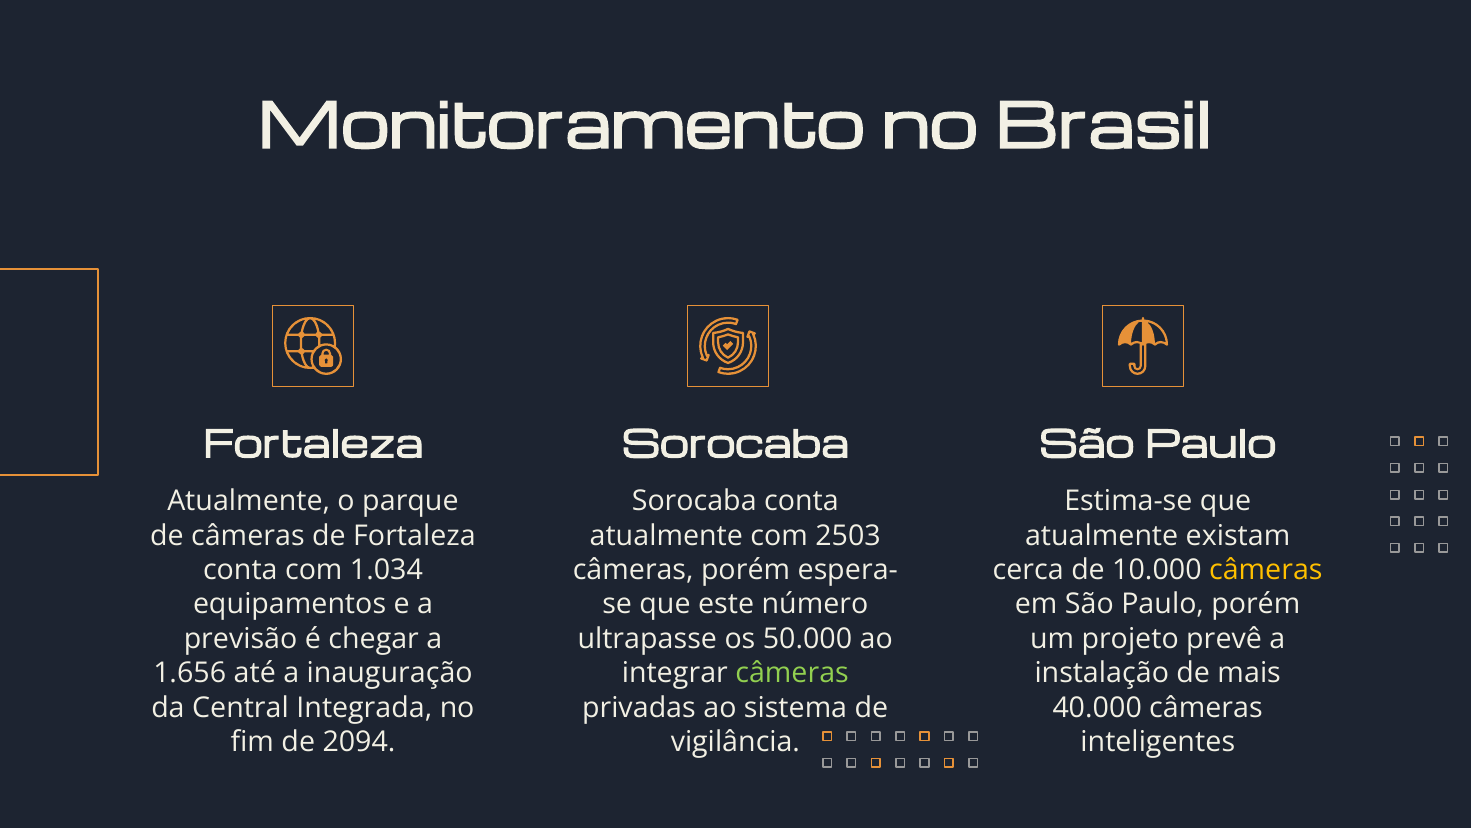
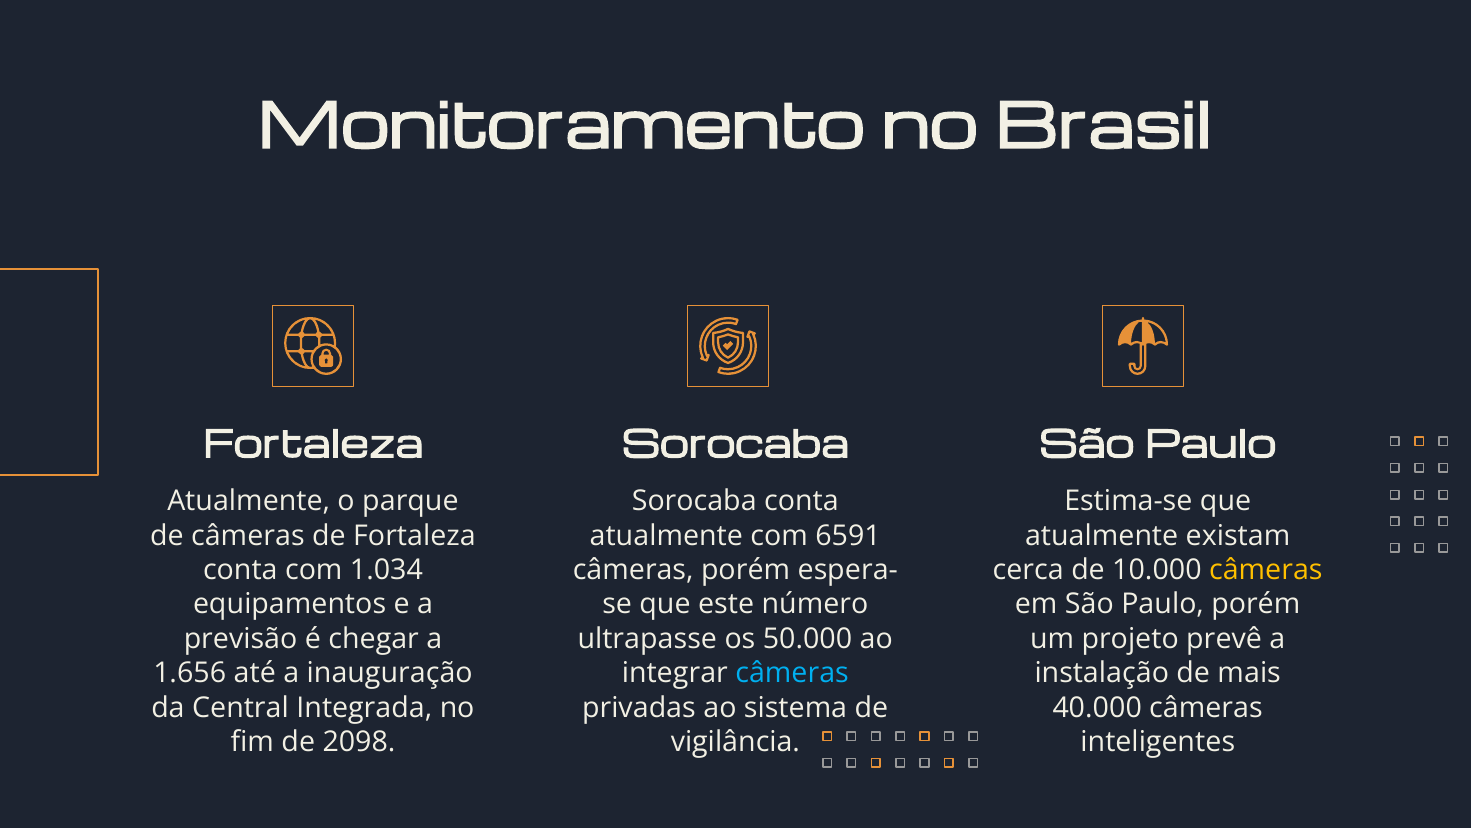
2503: 2503 -> 6591 (848, 535)
câmeras colour: light green -> light blue (792, 673)
2094: 2094 -> 2098 (359, 742)
